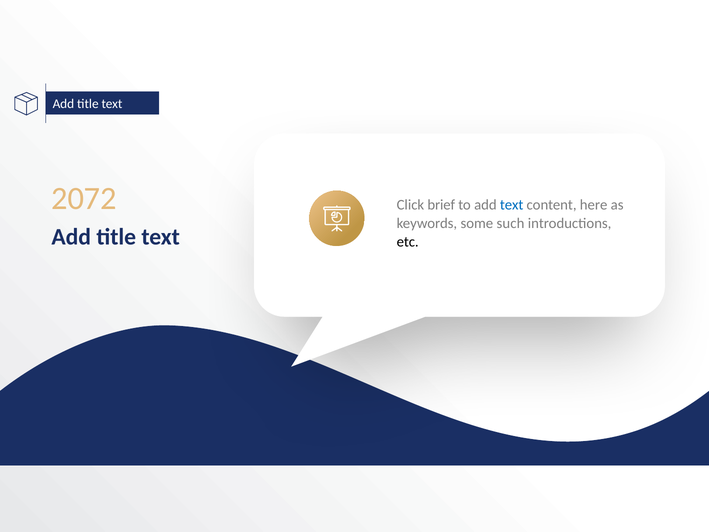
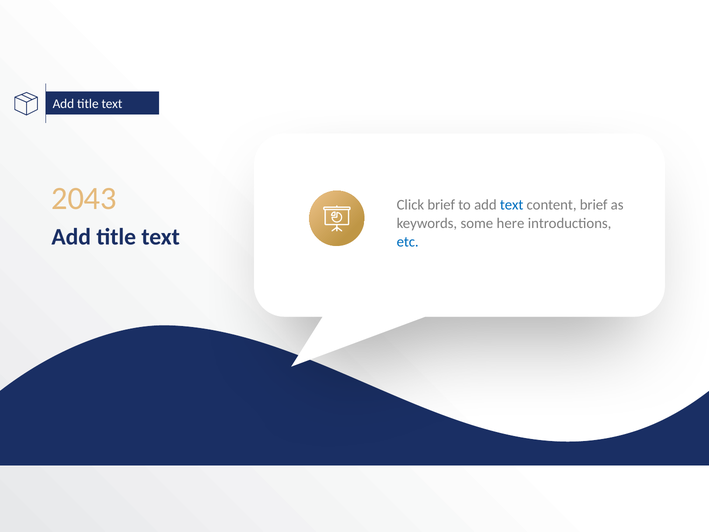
2072: 2072 -> 2043 (84, 198)
content here: here -> brief (594, 205)
such: such -> here (510, 223)
etc colour: black -> blue (408, 242)
